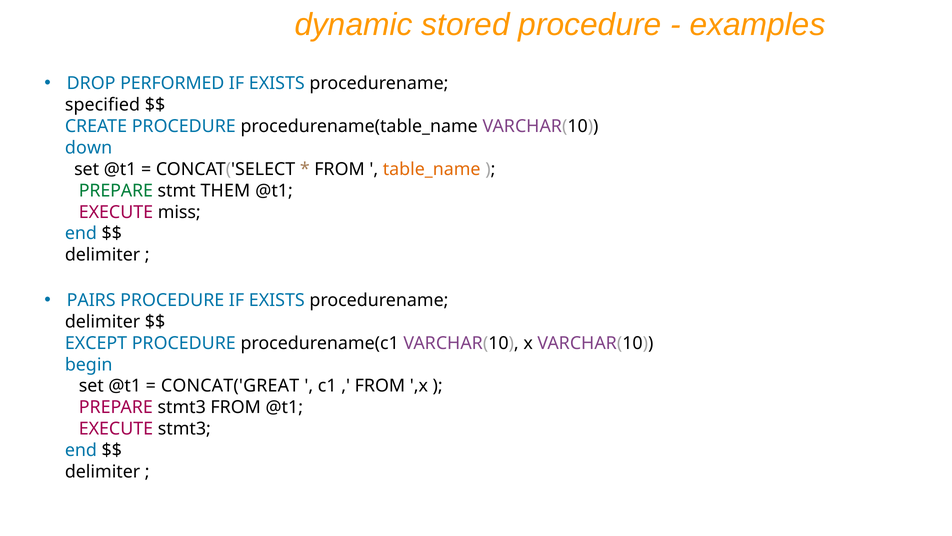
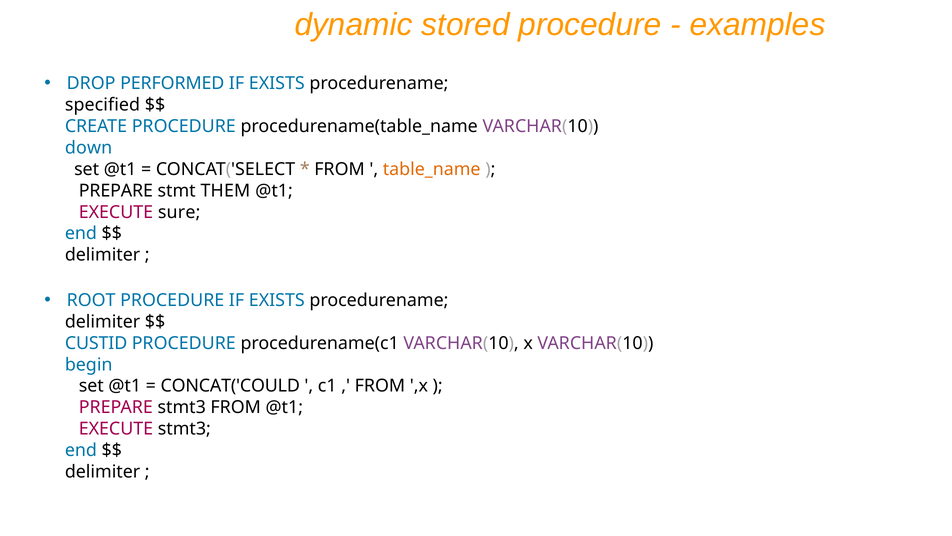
PREPARE colour: green -> black (116, 191)
miss: miss -> sure (179, 212)
PAIRS: PAIRS -> ROOT (91, 300)
EXCEPT: EXCEPT -> CUSTID (96, 343)
CONCAT('GREAT: CONCAT('GREAT -> CONCAT('COULD (230, 386)
